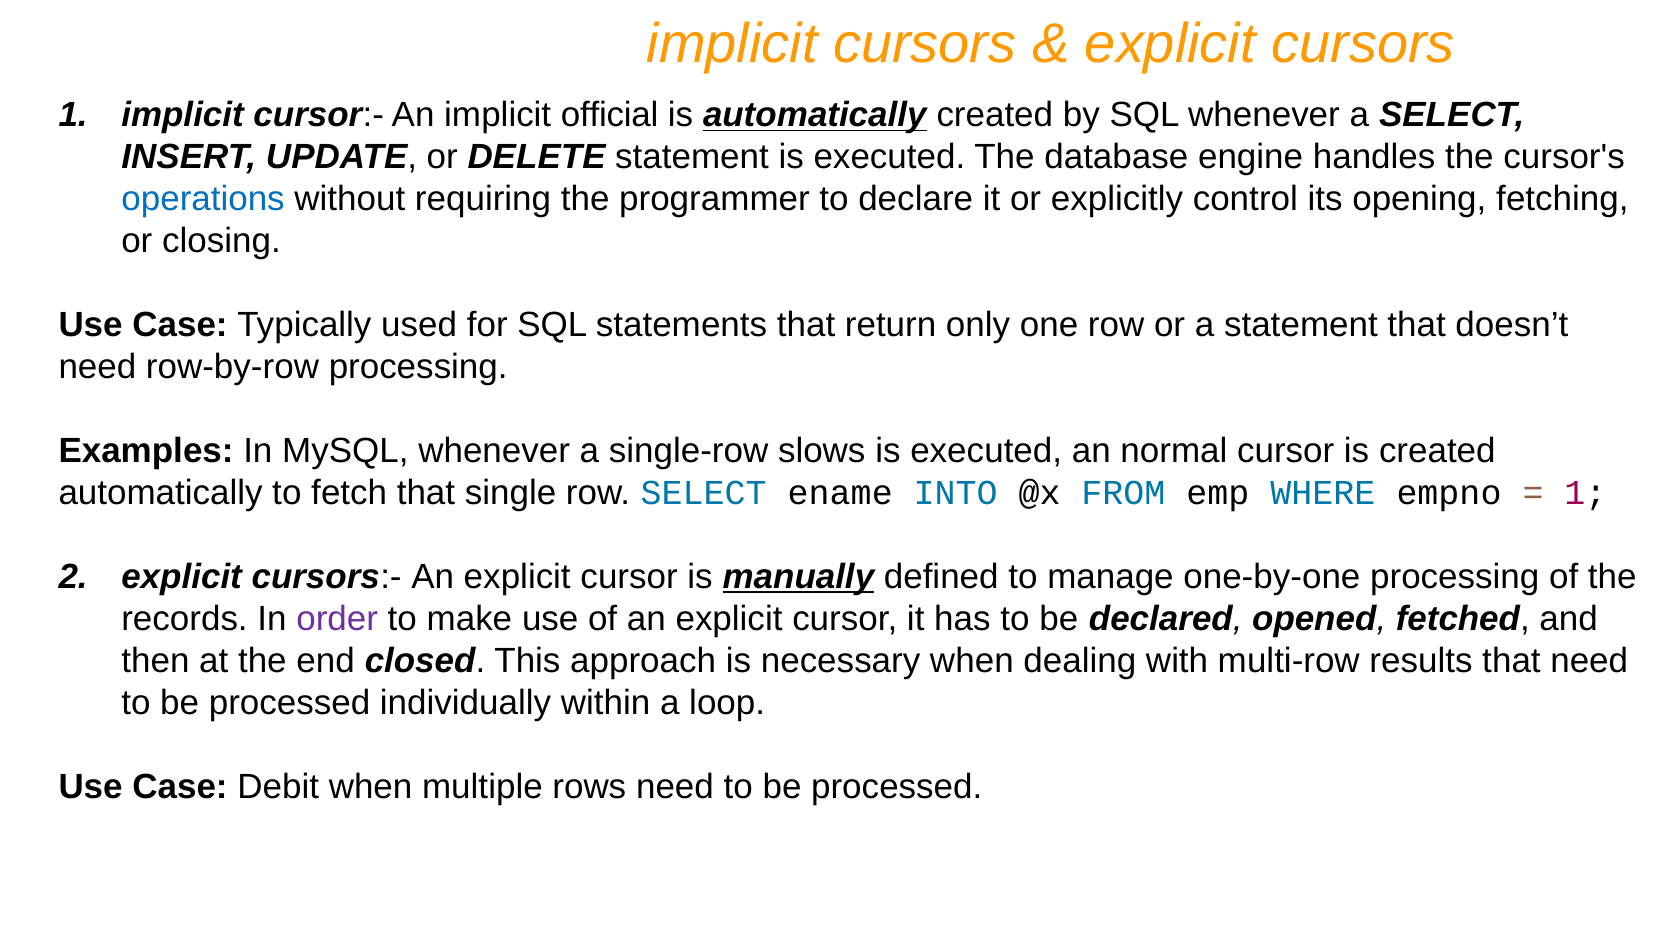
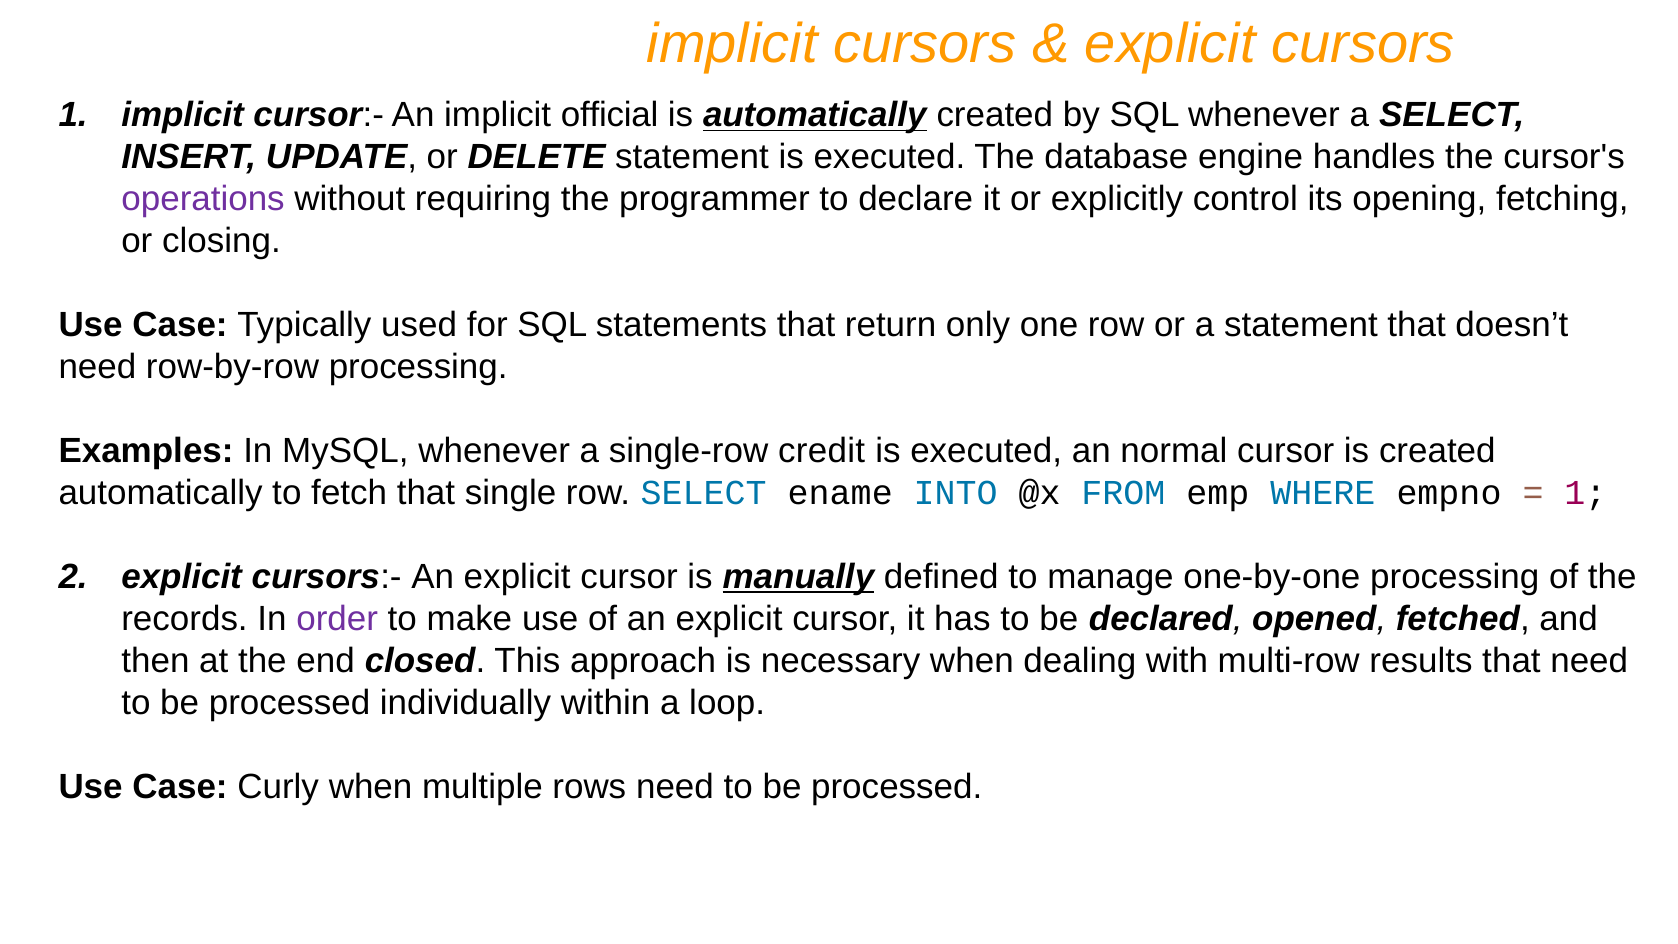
operations colour: blue -> purple (203, 199)
slows: slows -> credit (822, 451)
Debit: Debit -> Curly (278, 787)
